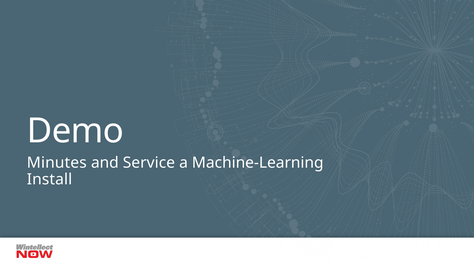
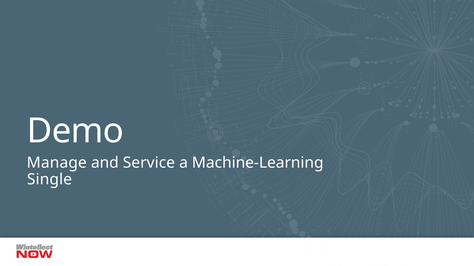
Minutes: Minutes -> Manage (57, 163)
Install: Install -> Single (49, 180)
